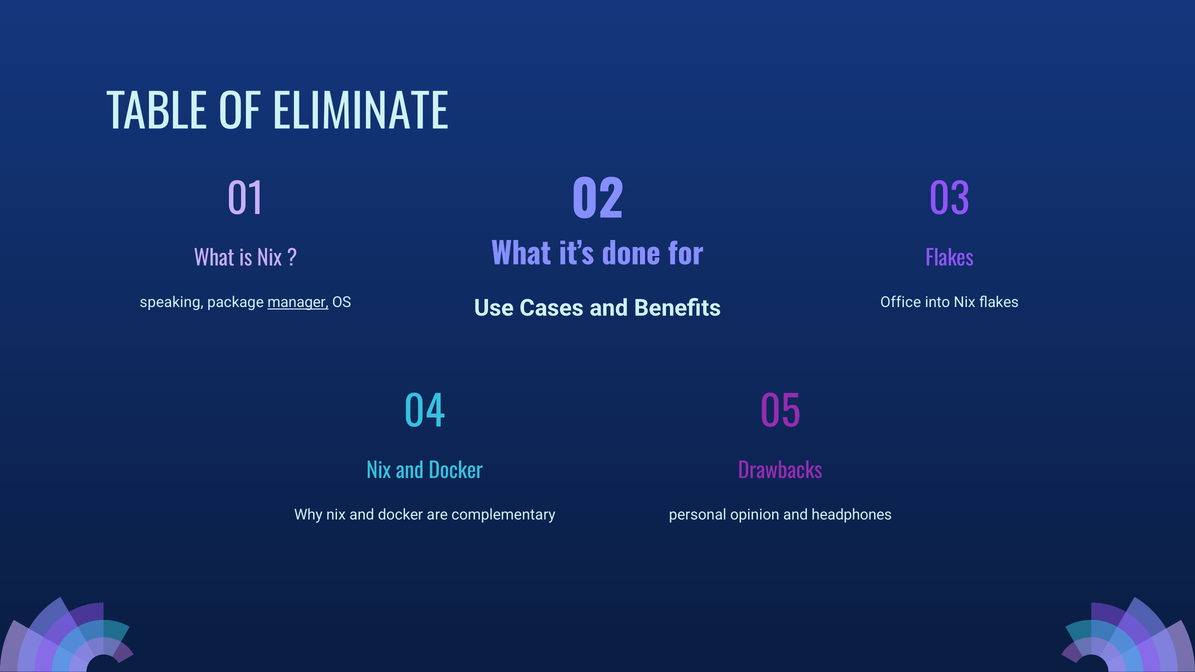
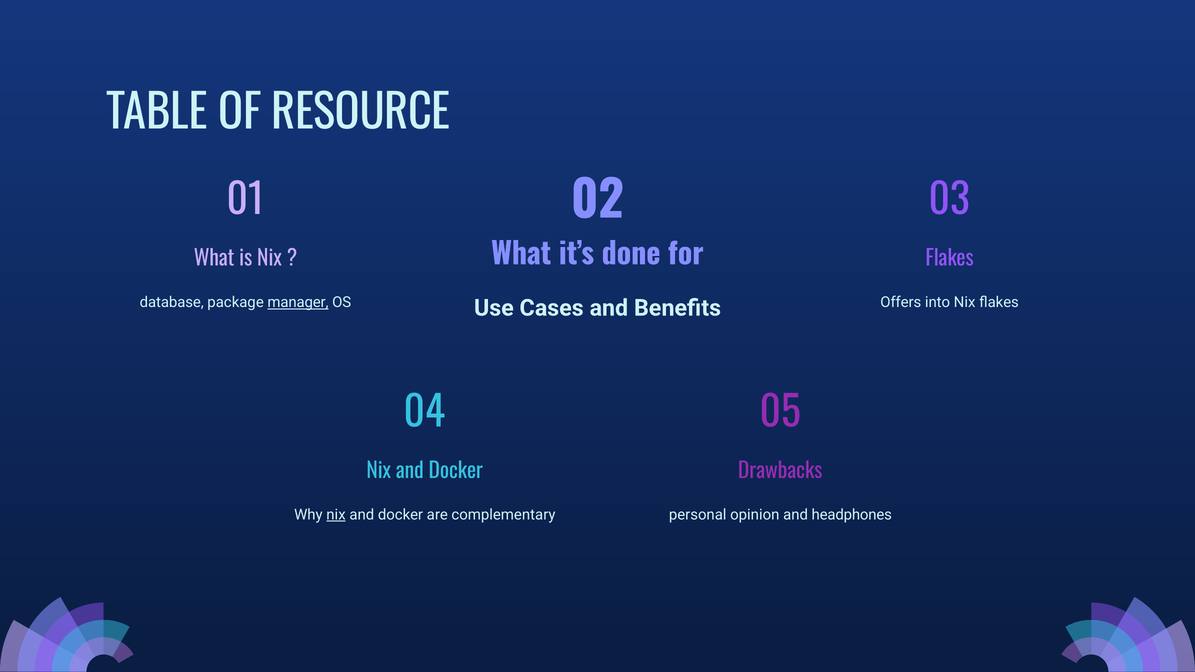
ELIMINATE: ELIMINATE -> RESOURCE (361, 114)
speaking: speaking -> database (172, 303)
Office: Office -> Offers (901, 303)
nix underline: none -> present (336, 515)
